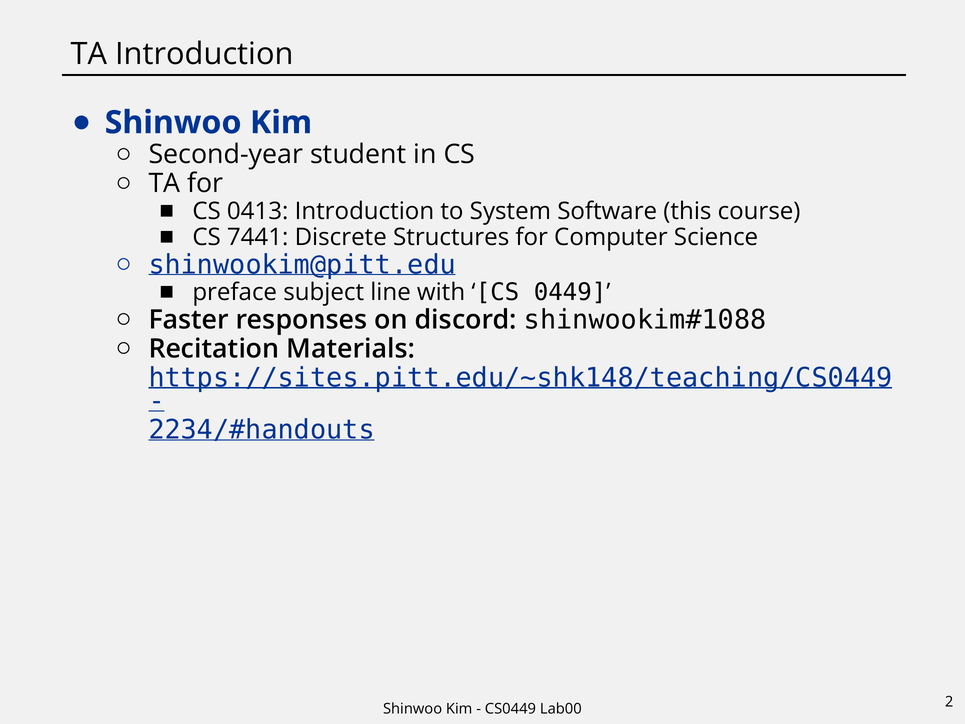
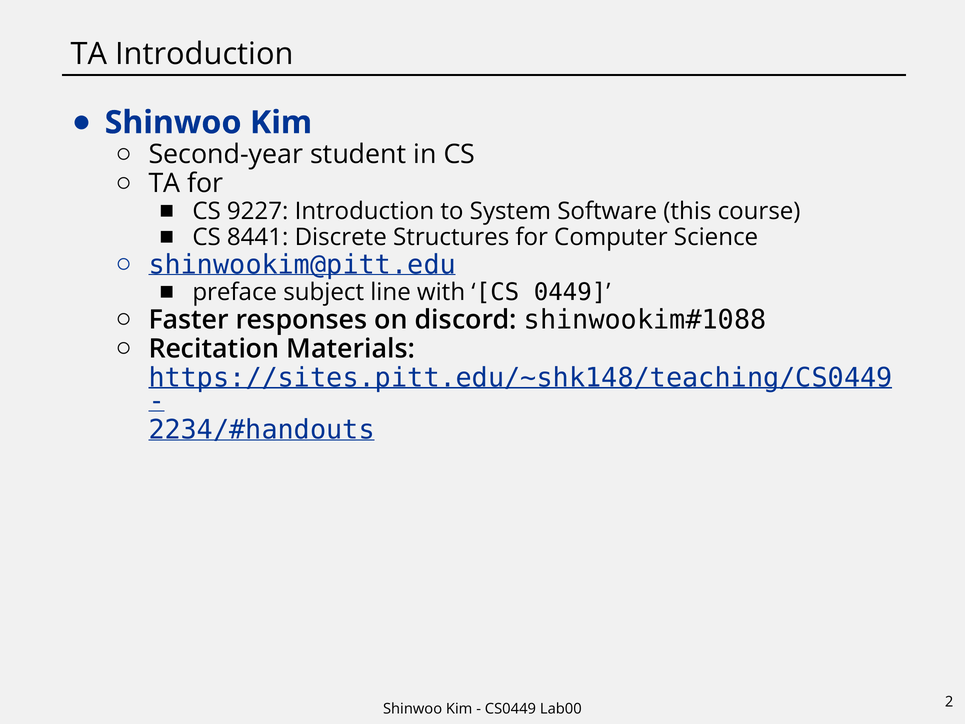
0413: 0413 -> 9227 (258, 211)
7441: 7441 -> 8441 (258, 237)
